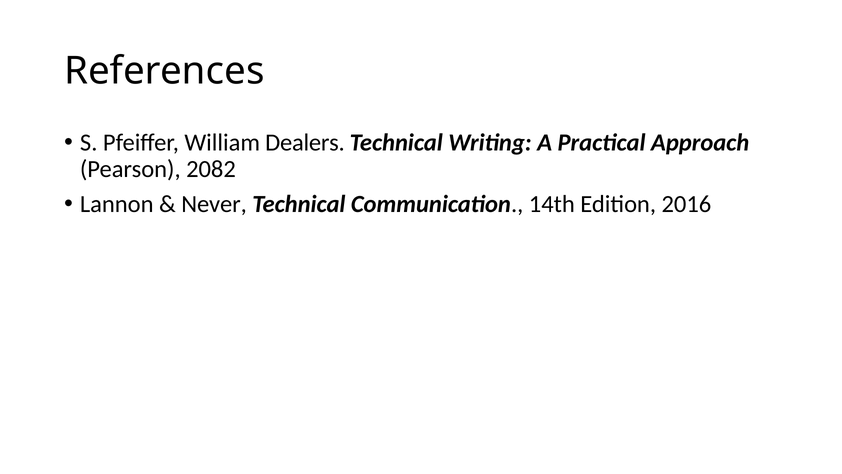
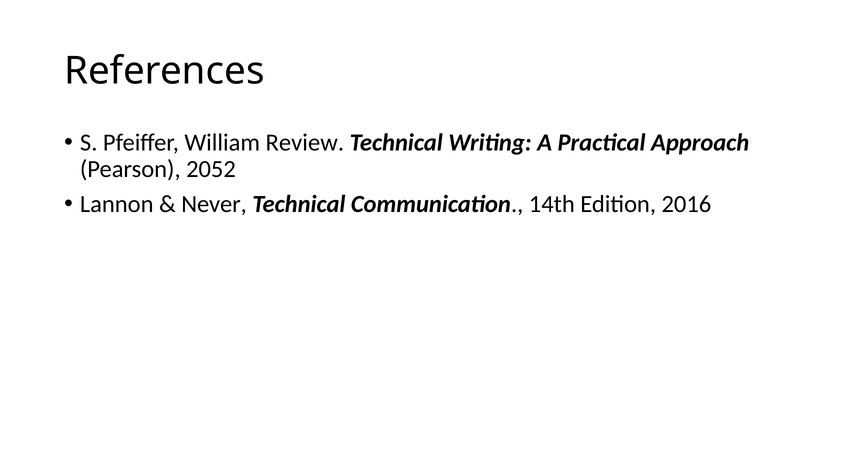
Dealers: Dealers -> Review (305, 142)
2082: 2082 -> 2052 (211, 169)
